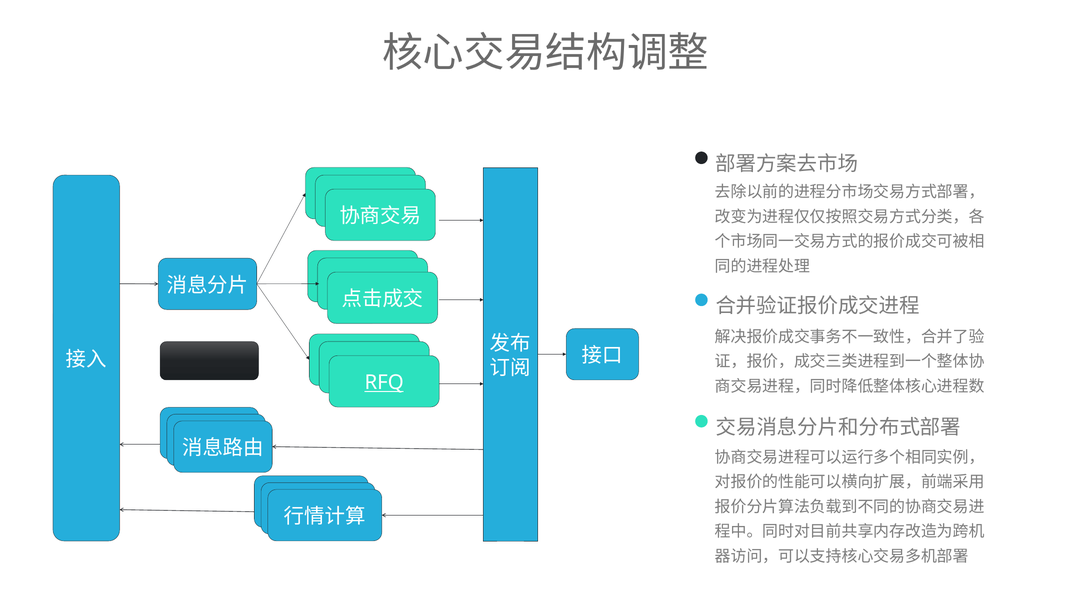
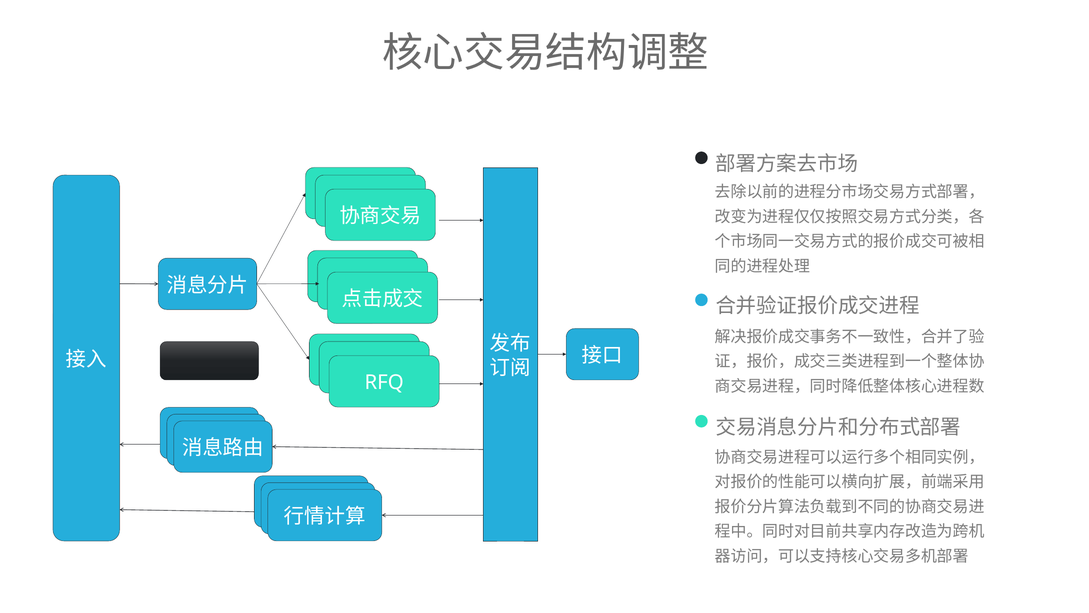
RFQ underline: present -> none (384, 383)
